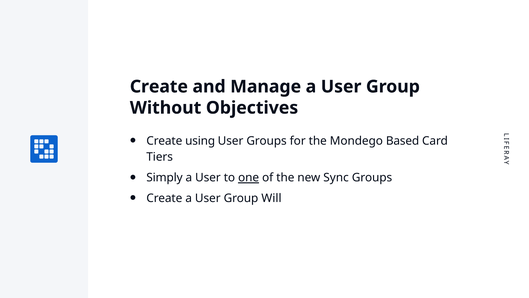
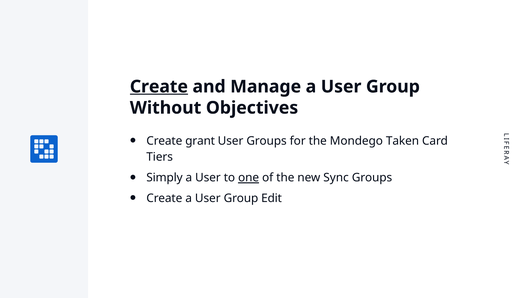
Create underline: none -> present (159, 87)
using: using -> grant (200, 141)
Based: Based -> Taken (402, 141)
Will: Will -> Edit (272, 198)
